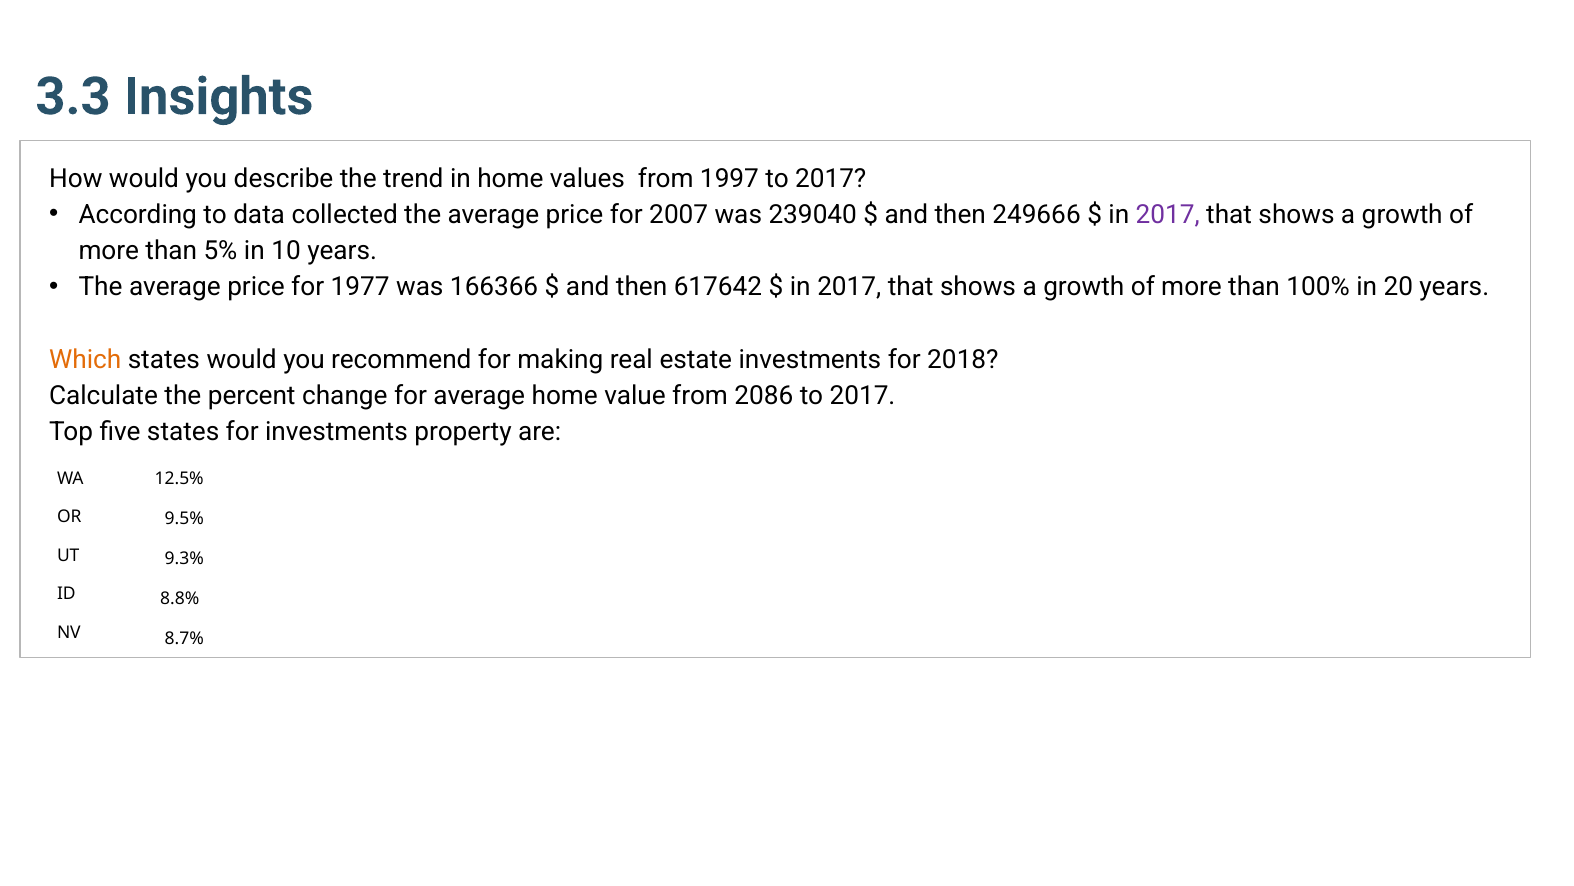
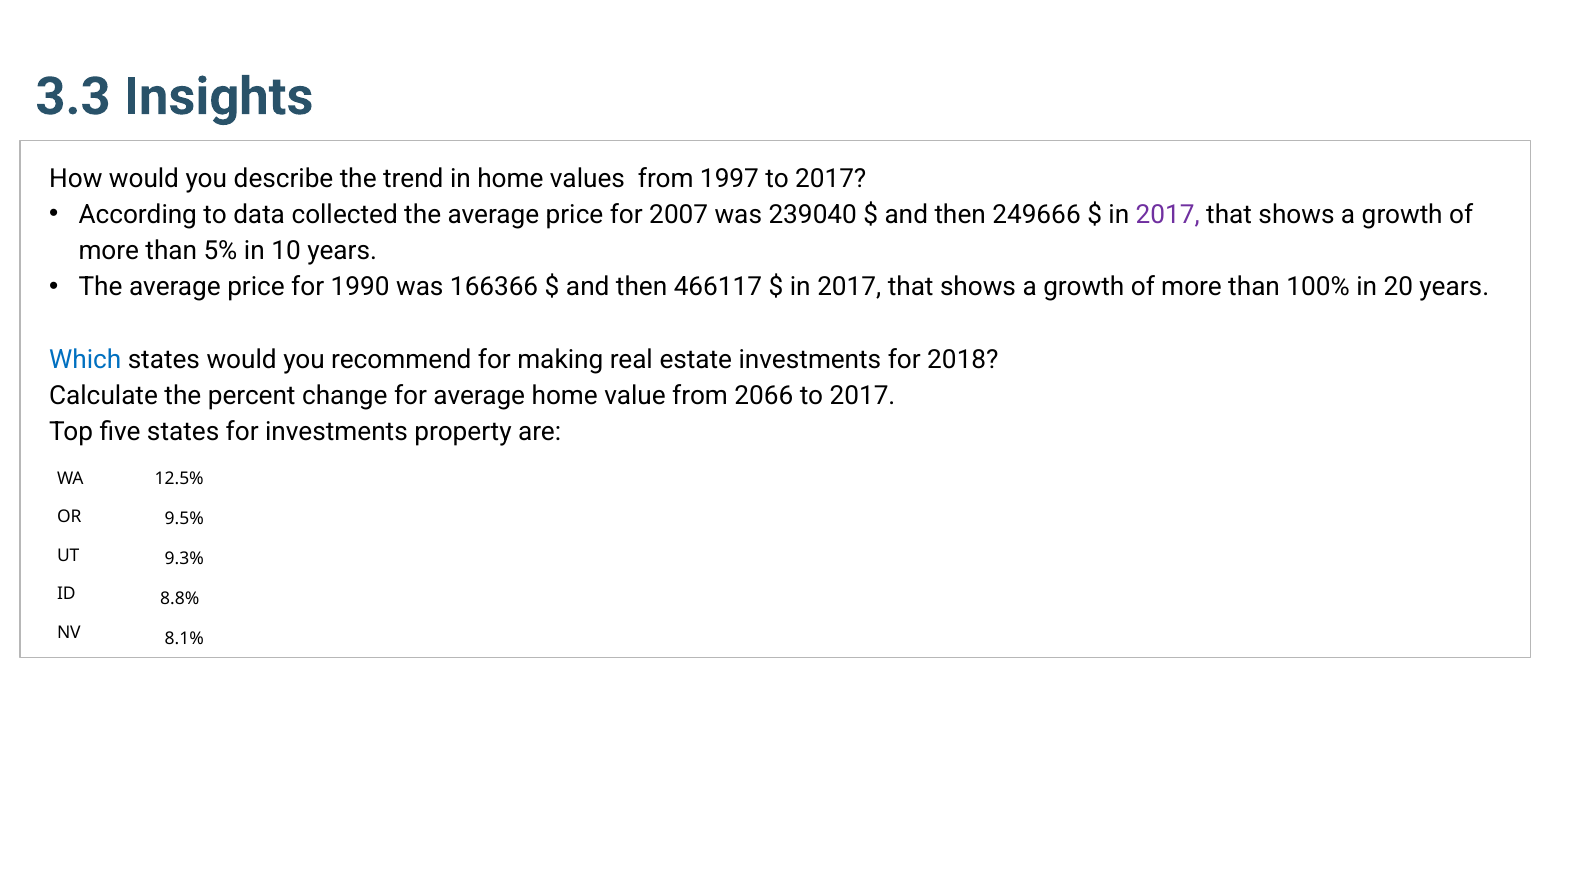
1977: 1977 -> 1990 (360, 287)
617642: 617642 -> 466117 (718, 287)
Which colour: orange -> blue (85, 359)
2086: 2086 -> 2066 (764, 395)
8.7%: 8.7% -> 8.1% (184, 638)
